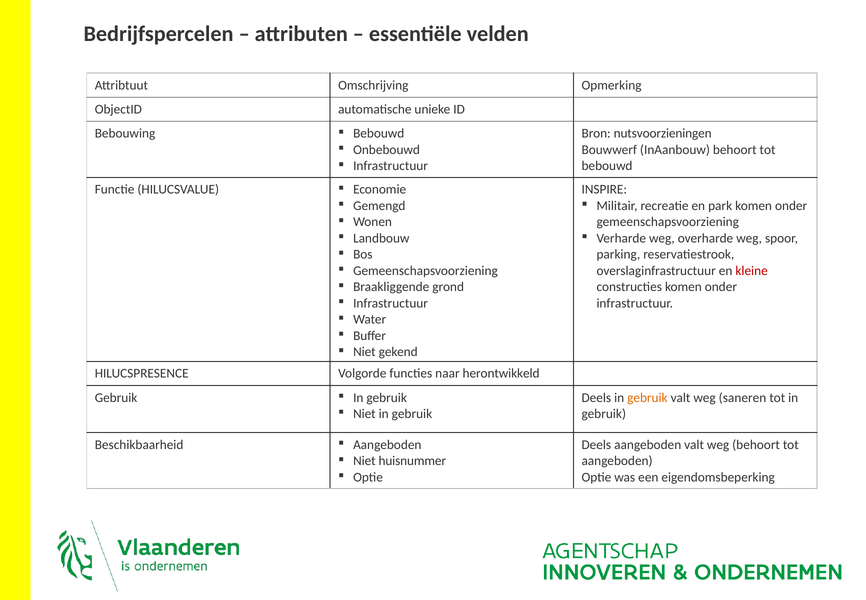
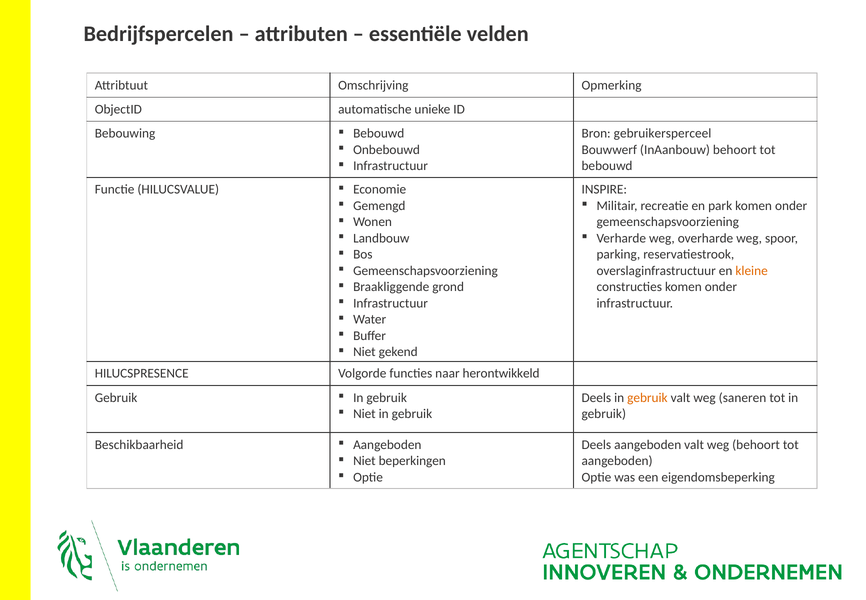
nutsvoorzieningen: nutsvoorzieningen -> gebruikersperceel (663, 133)
kleine colour: red -> orange (752, 271)
huisnummer: huisnummer -> beperkingen (412, 461)
